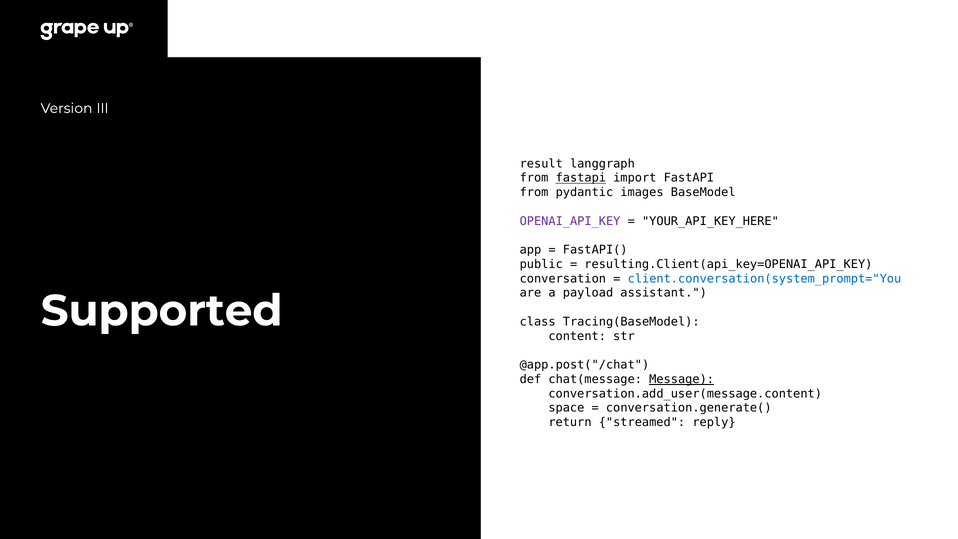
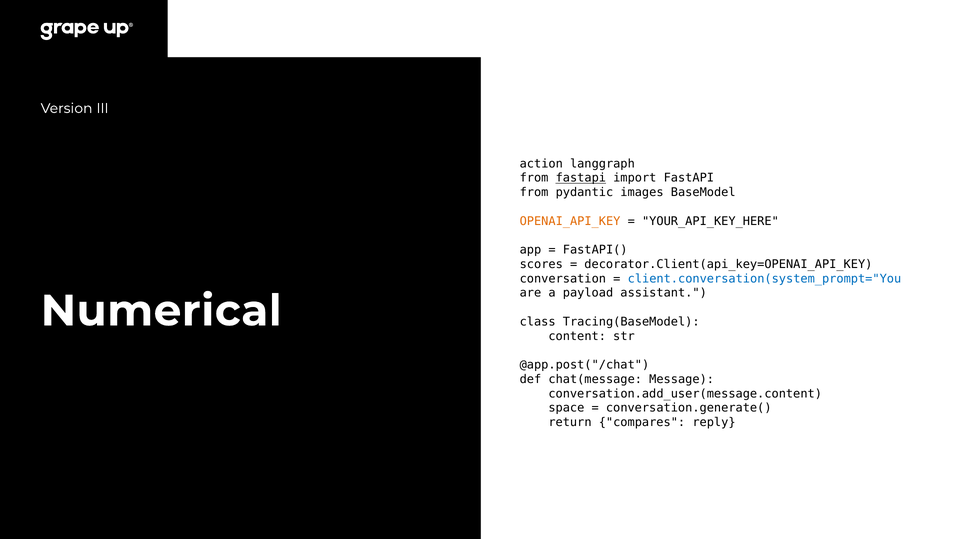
result: result -> action (541, 164)
OPENAI_API_KEY colour: purple -> orange (570, 221)
public: public -> scores (541, 264)
resulting.Client(api_key=OPENAI_API_KEY: resulting.Client(api_key=OPENAI_API_KEY -> decorator.Client(api_key=OPENAI_API_KEY (728, 264)
Supported: Supported -> Numerical (161, 311)
Message underline: present -> none (682, 379)
streamed: streamed -> compares (642, 422)
